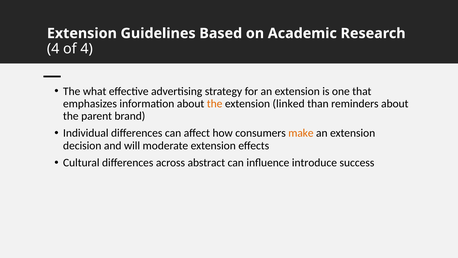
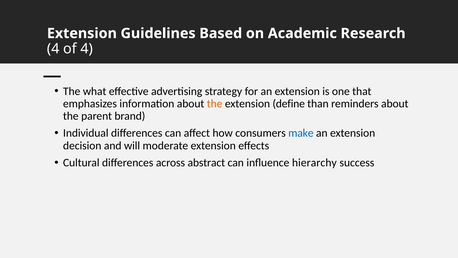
linked: linked -> define (289, 103)
make colour: orange -> blue (301, 133)
introduce: introduce -> hierarchy (314, 162)
